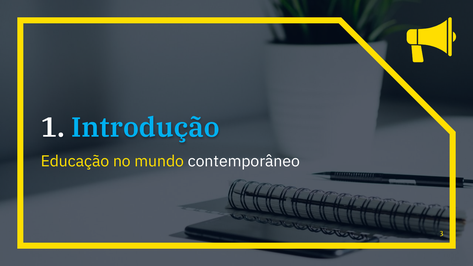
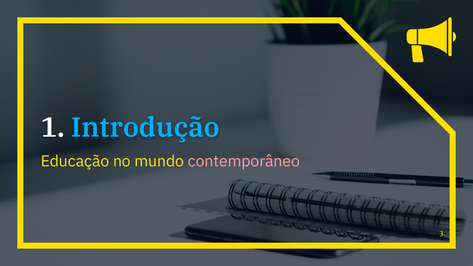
contemporâneo colour: white -> pink (244, 161)
